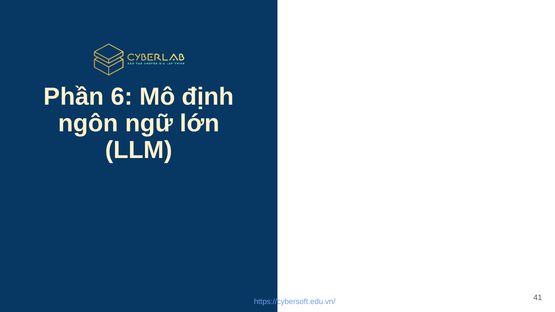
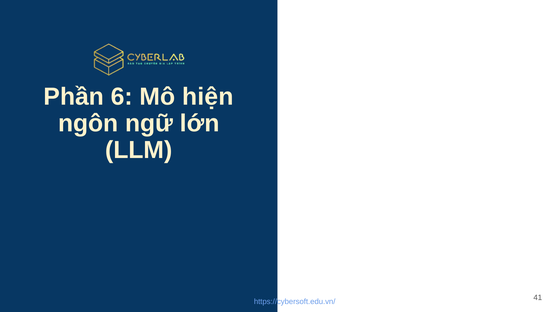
định: định -> hiện (208, 97)
